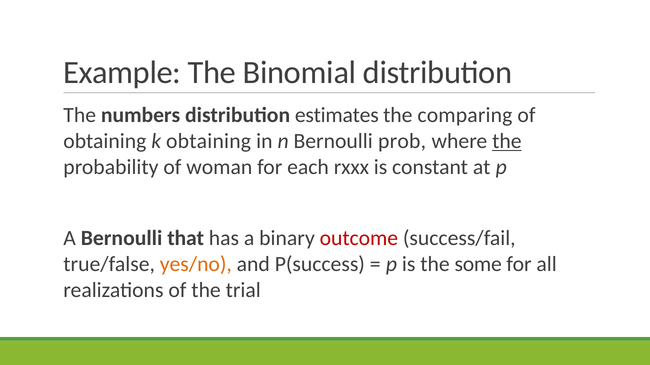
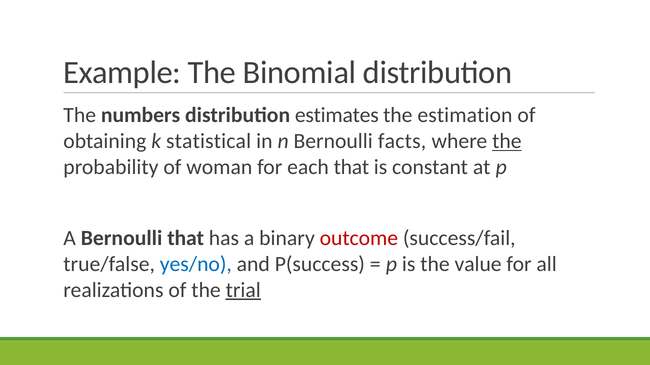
comparing: comparing -> estimation (465, 115)
k obtaining: obtaining -> statistical (209, 141)
prob: prob -> facts (402, 141)
each rxxx: rxxx -> that (351, 167)
yes/no colour: orange -> blue (196, 264)
some: some -> value (478, 264)
trial underline: none -> present (243, 290)
